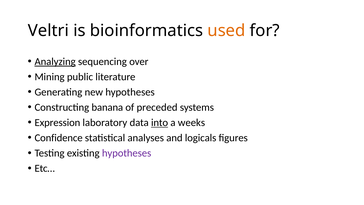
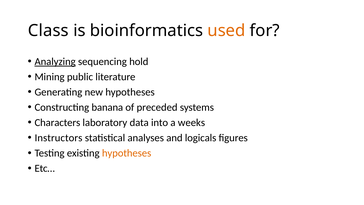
Veltri: Veltri -> Class (48, 31)
over: over -> hold (139, 62)
Expression: Expression -> Characters (57, 122)
into underline: present -> none (160, 122)
Confidence: Confidence -> Instructors (59, 138)
hypotheses colour: purple -> orange (127, 153)
